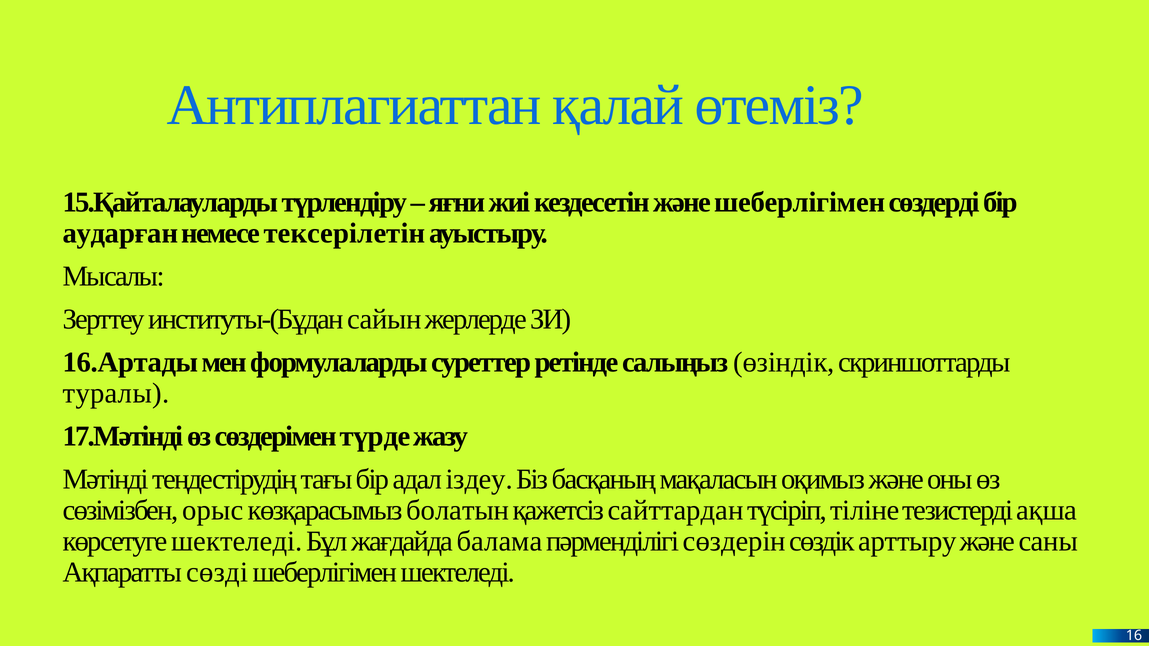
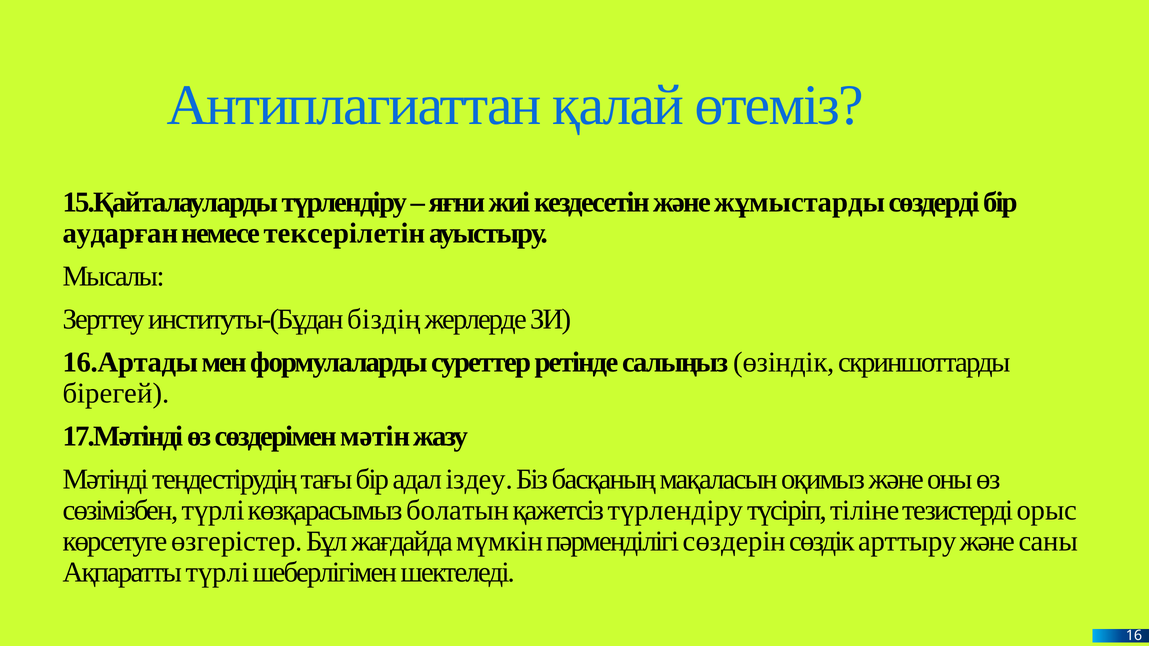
және шеберлігімен: шеберлігімен -> жұмыстарды (800, 203)
сайын: сайын -> біздің (384, 320)
туралы: туралы -> бірегей (116, 394)
түрде: түрде -> мәтін (375, 437)
сөзімізбен орыс: орыс -> түрлі (213, 511)
қажетсіз сайттардан: сайттардан -> түрлендіру (676, 511)
ақша: ақша -> орыс (1047, 511)
көрсетуге шектеледі: шектеледі -> өзгерістер (237, 542)
балама: балама -> мүмкін (500, 542)
Ақпаратты сөзді: сөзді -> түрлі (217, 573)
